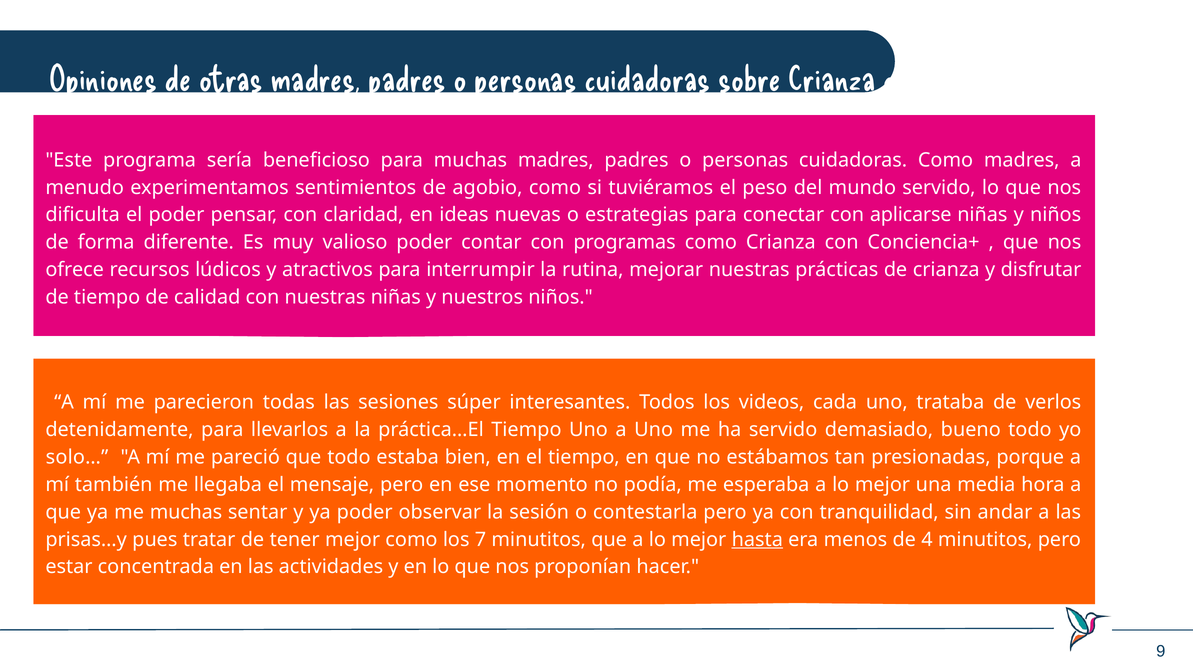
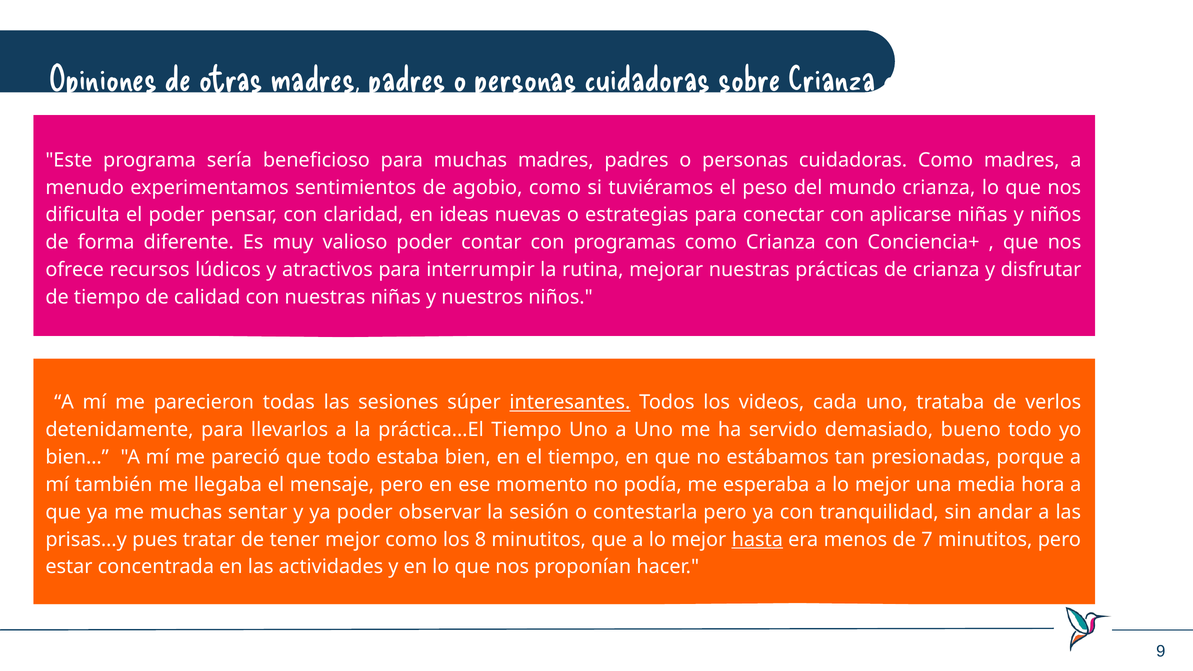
mundo servido: servido -> crianza (939, 188)
interesantes underline: none -> present (570, 402)
solo…: solo… -> bien… (77, 457)
7: 7 -> 8 (481, 540)
4: 4 -> 7 (927, 540)
